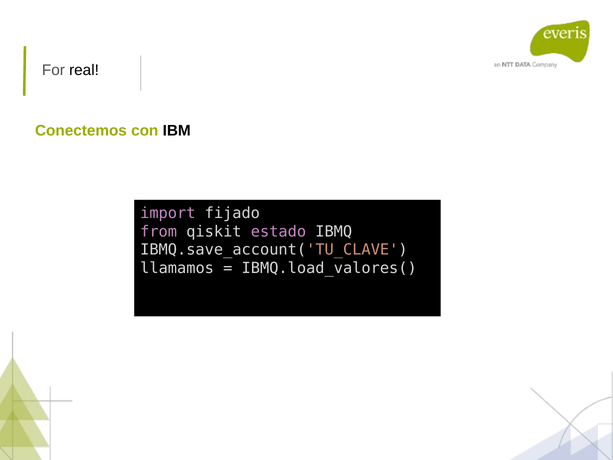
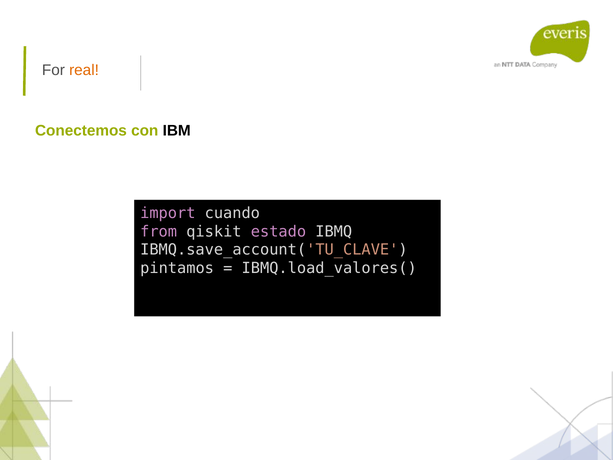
real colour: black -> orange (84, 70)
fijado: fijado -> cuando (232, 213)
llamamos: llamamos -> pintamos (177, 268)
